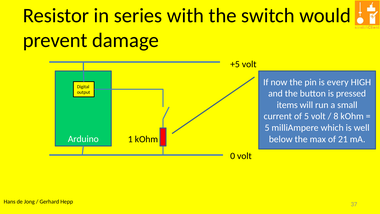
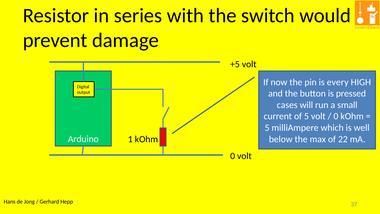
items: items -> cases (287, 105)
8: 8 -> 0 (336, 116)
21: 21 -> 22 (343, 139)
